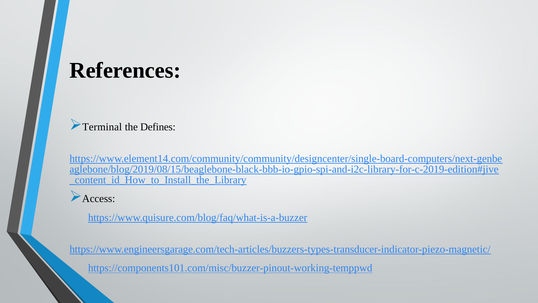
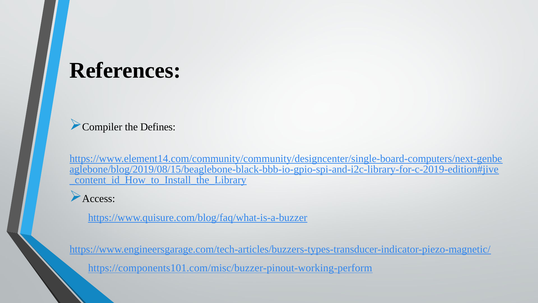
Terminal: Terminal -> Compiler (102, 127)
https://components101.com/misc/buzzer-pinout-working-temppwd: https://components101.com/misc/buzzer-pinout-working-temppwd -> https://components101.com/misc/buzzer-pinout-working-perform (230, 268)
